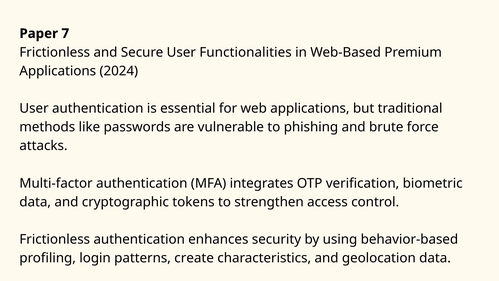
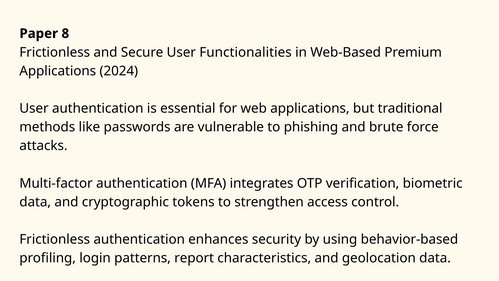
7: 7 -> 8 (65, 34)
create: create -> report (194, 258)
